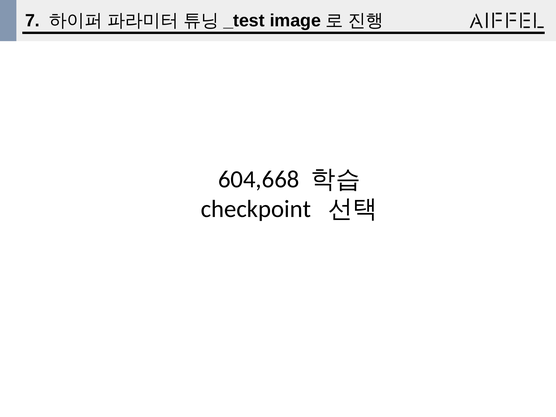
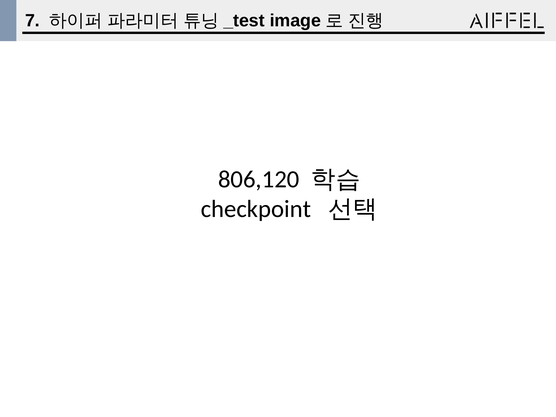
604,668: 604,668 -> 806,120 (259, 179)
